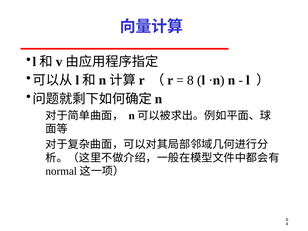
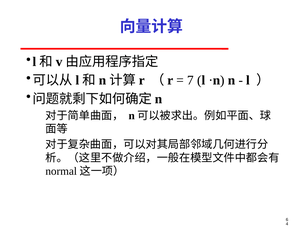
8: 8 -> 7 (190, 80)
